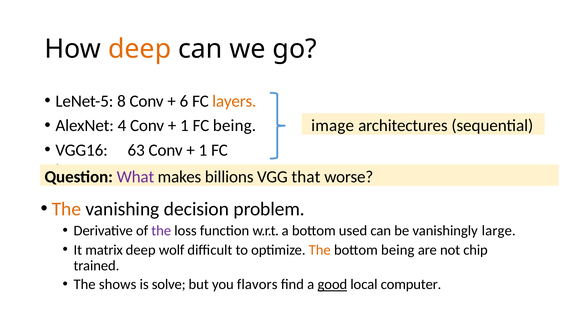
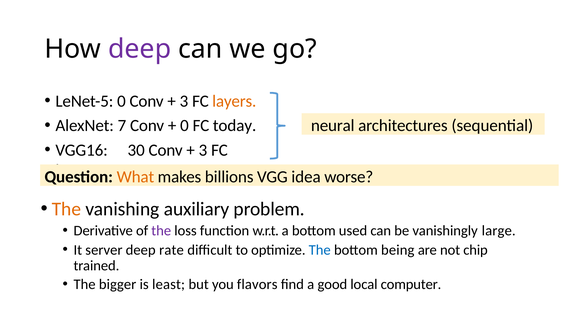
deep colour: orange -> purple (140, 49)
LeNet-5 8: 8 -> 0 (121, 101)
6: 6 -> 3 (184, 101)
4: 4 -> 7 (122, 125)
1: 1 -> 0 (184, 125)
FC being: being -> today (235, 125)
image: image -> neural (333, 125)
63: 63 -> 30 (136, 150)
1: 1 -> 3 (203, 150)
What colour: purple -> orange (135, 177)
that: that -> idea (306, 177)
decision: decision -> auxiliary (197, 209)
matrix: matrix -> server (104, 250)
wolf: wolf -> rate (171, 250)
The colour: orange -> blue (320, 250)
shows: shows -> bigger (118, 284)
solve: solve -> least (169, 284)
good underline: present -> none (332, 284)
